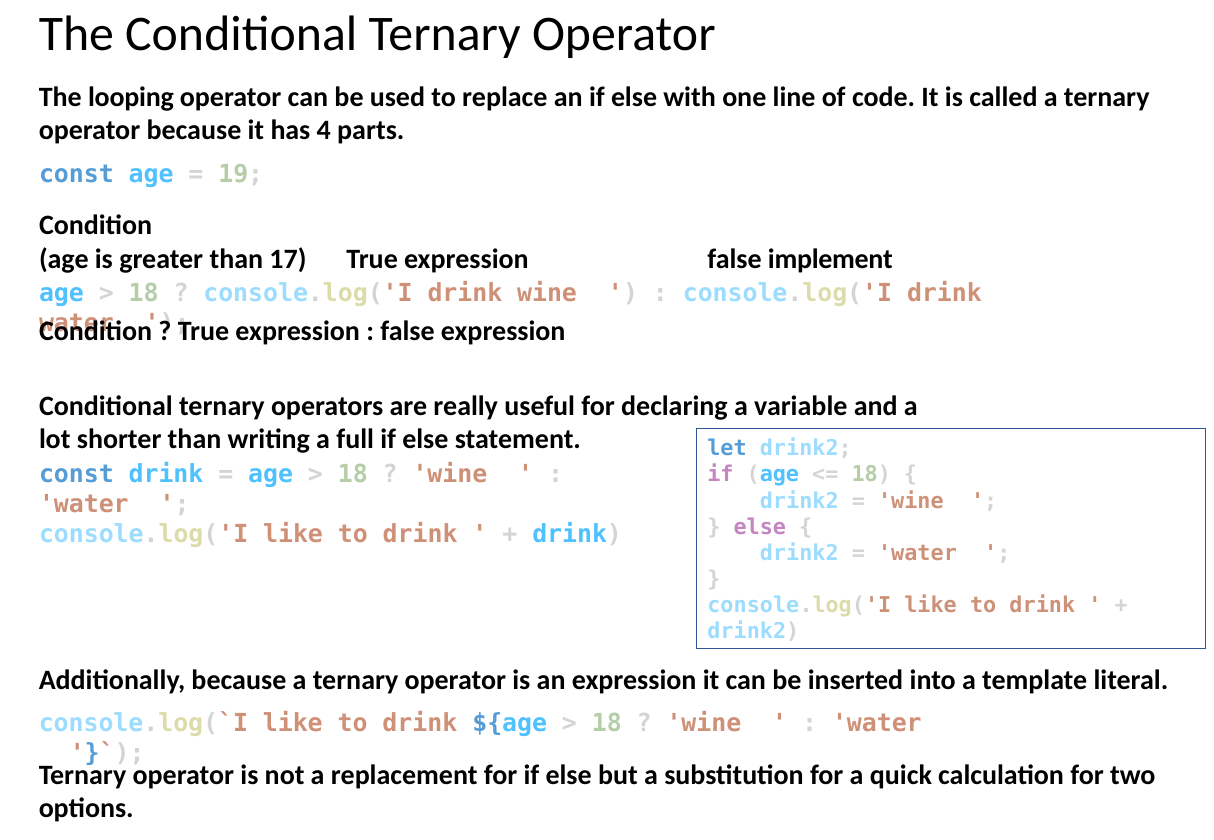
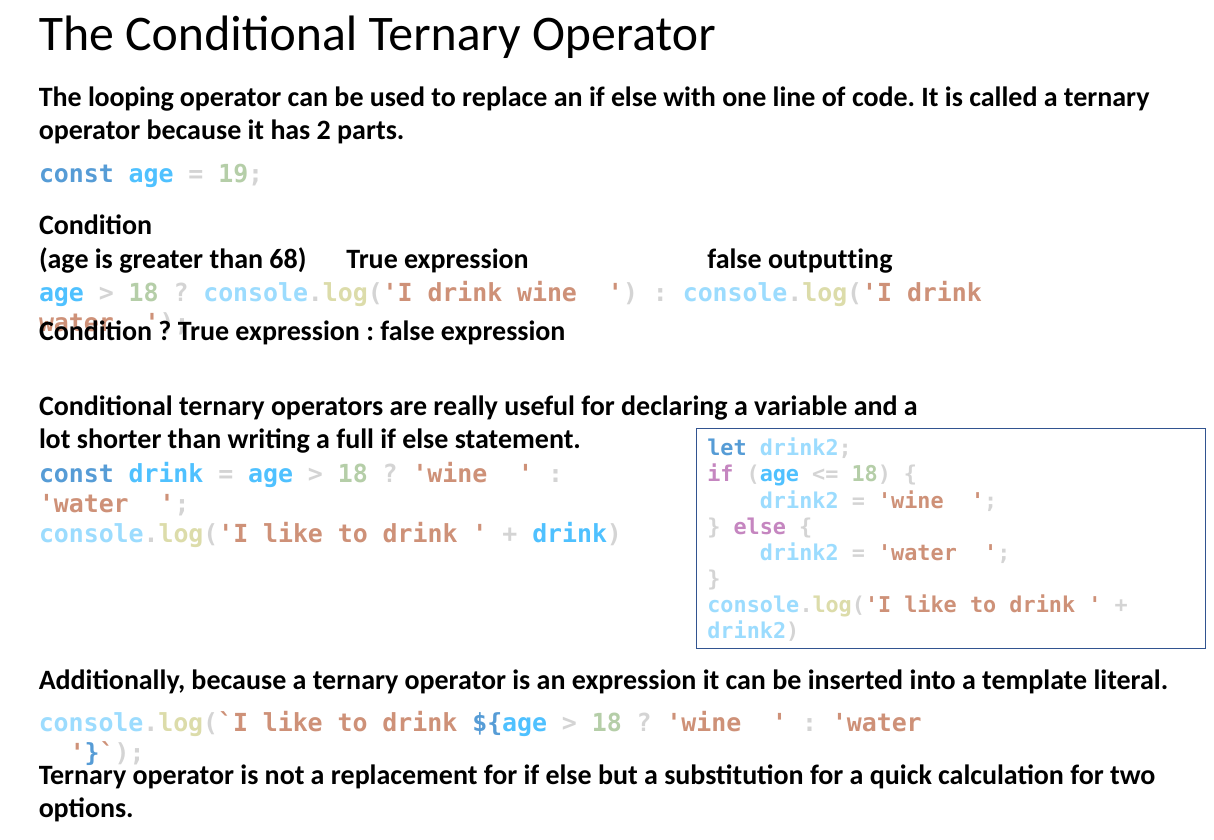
4: 4 -> 2 (324, 131)
17: 17 -> 68 (288, 259)
implement: implement -> outputting (830, 260)
